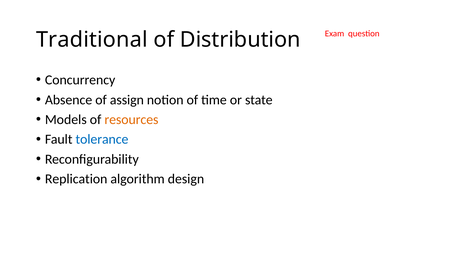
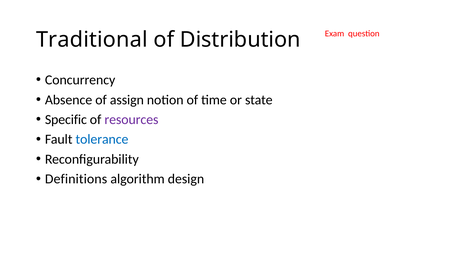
Models: Models -> Specific (66, 120)
resources colour: orange -> purple (131, 120)
Replication: Replication -> Definitions (76, 179)
